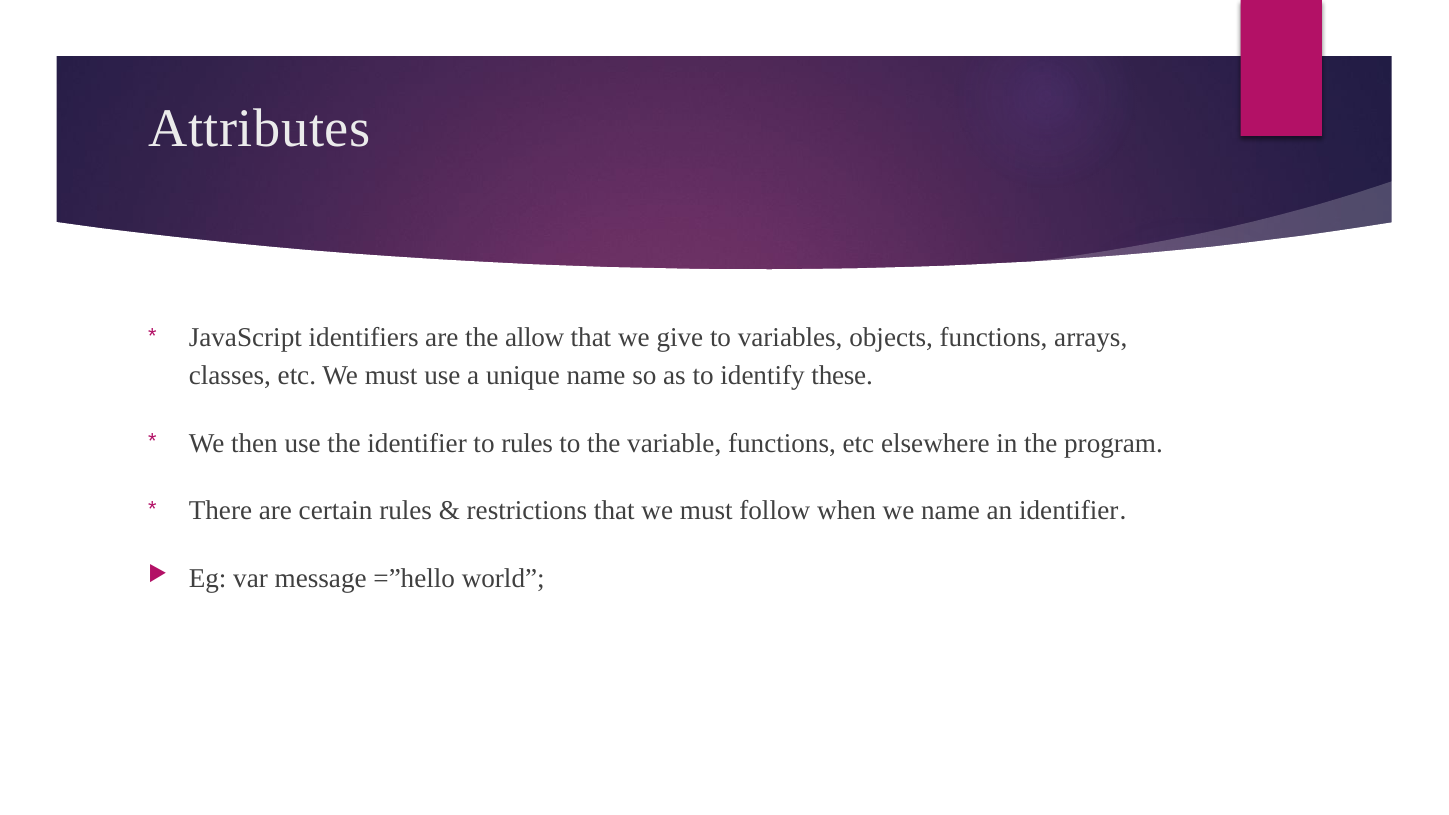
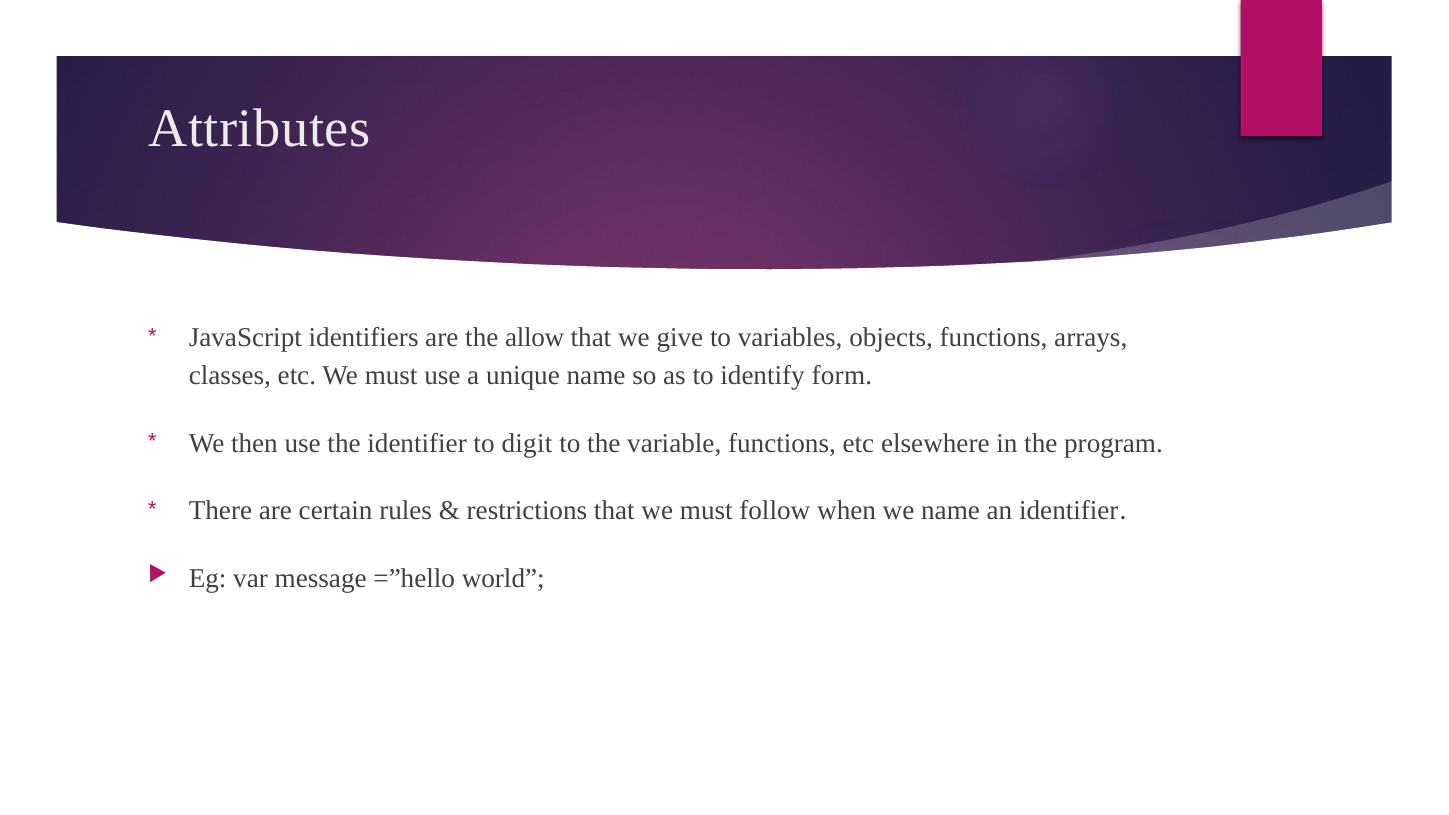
these: these -> form (842, 375)
to rules: rules -> digit (527, 443)
